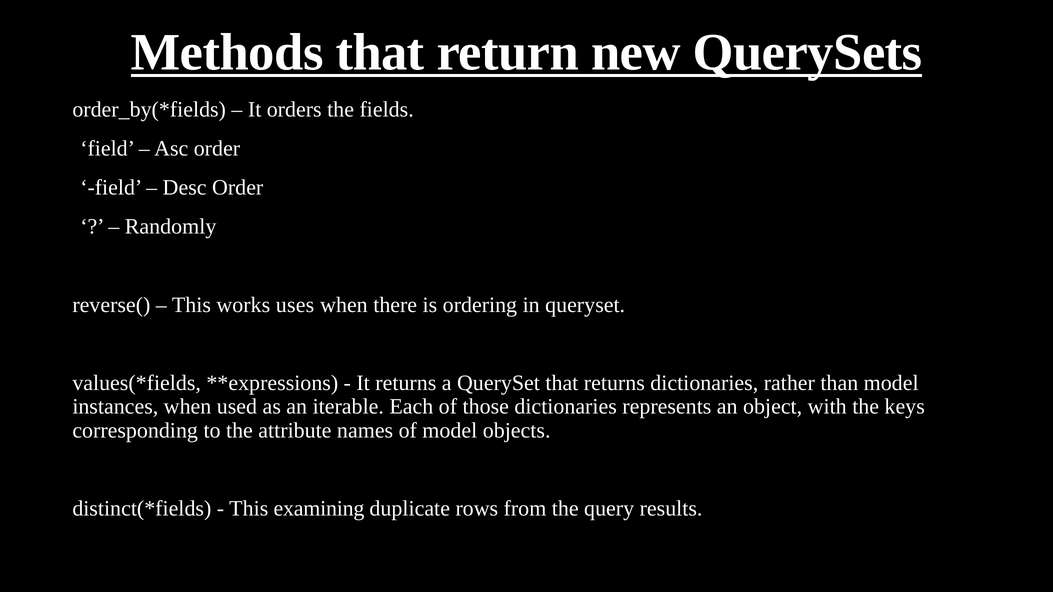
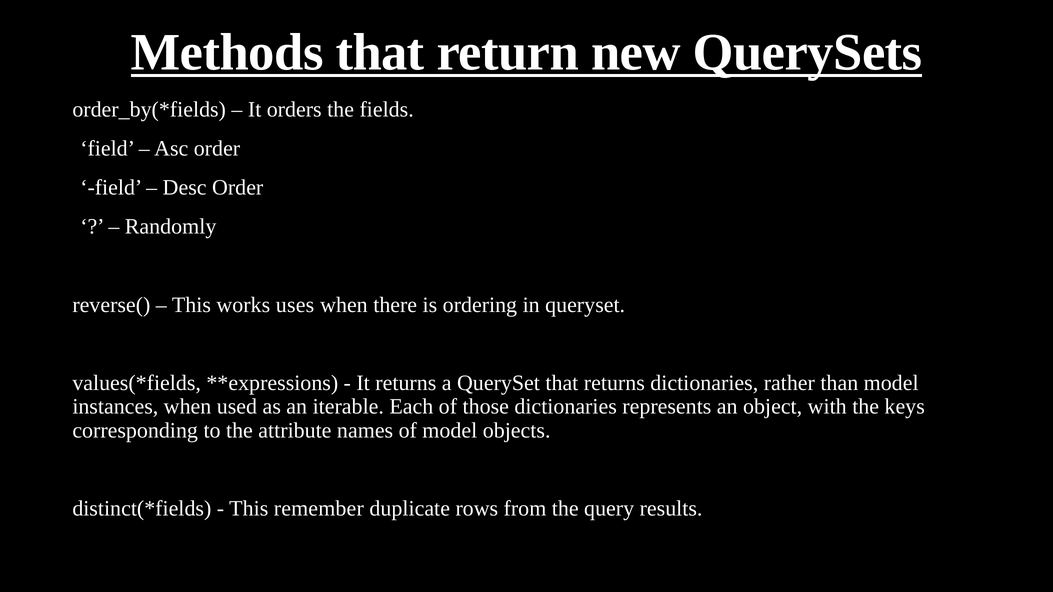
examining: examining -> remember (319, 509)
